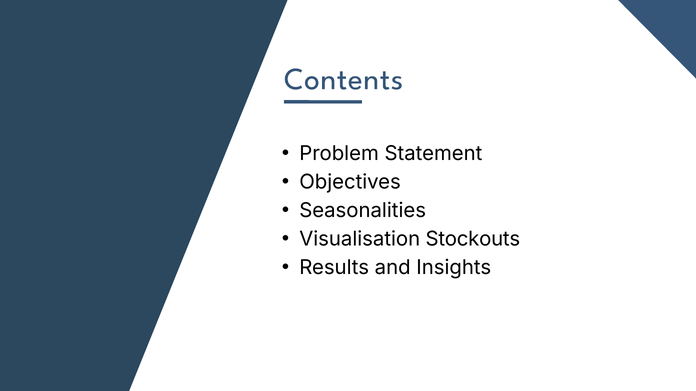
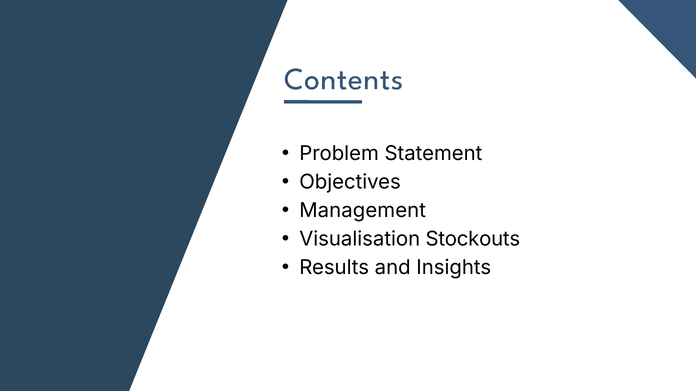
Seasonalities: Seasonalities -> Management (363, 211)
